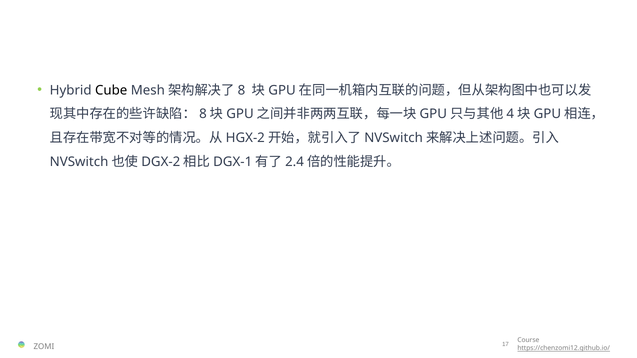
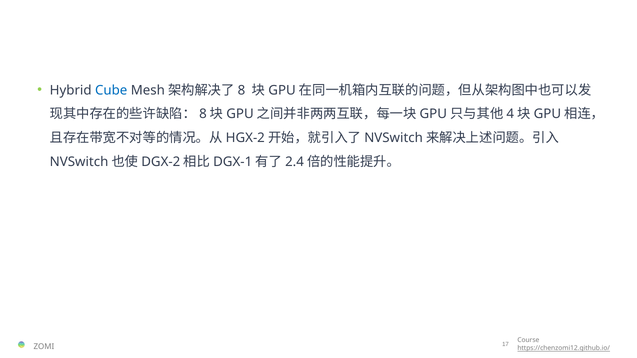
Cube colour: black -> blue (111, 90)
